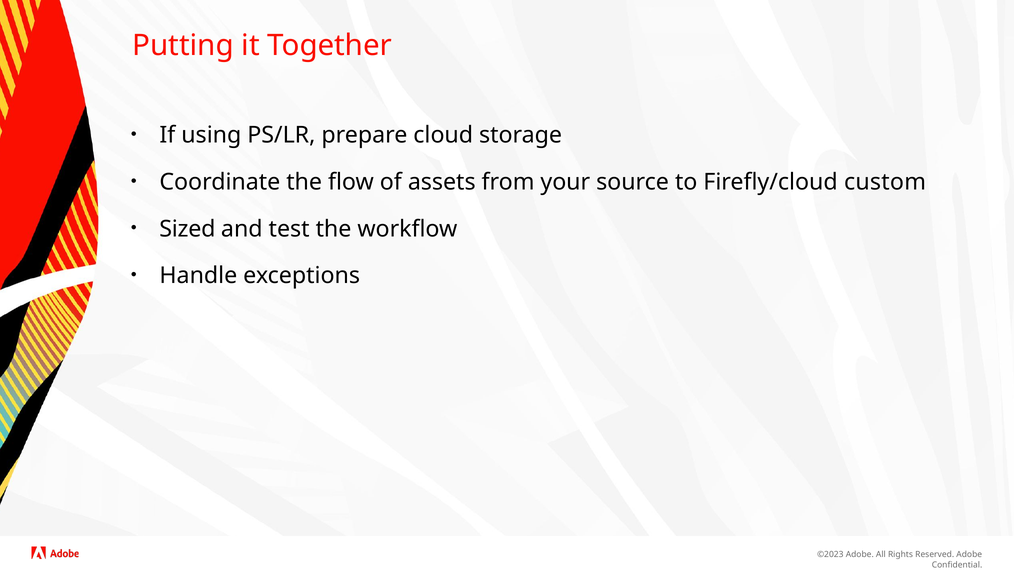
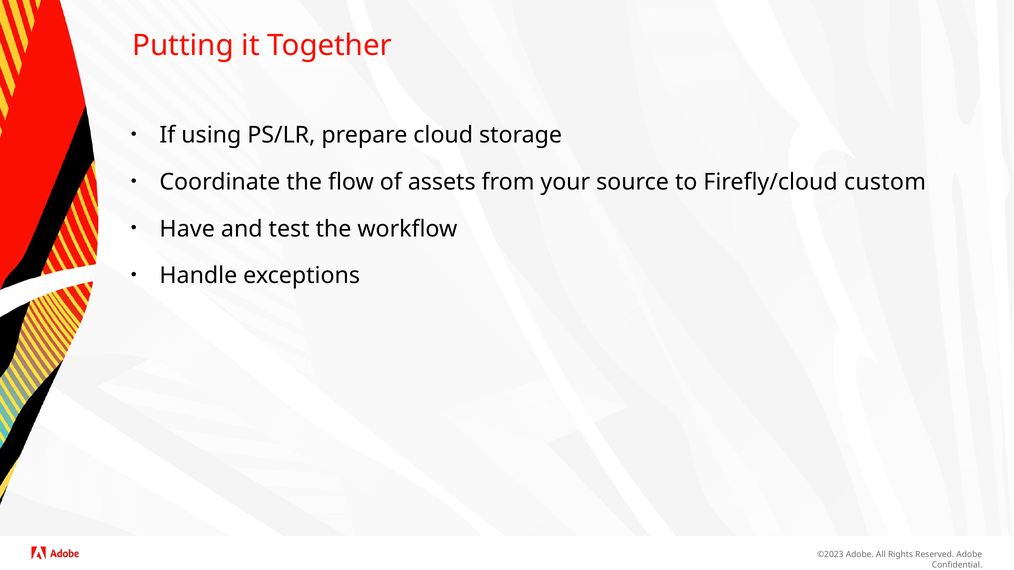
Sized: Sized -> Have (187, 229)
